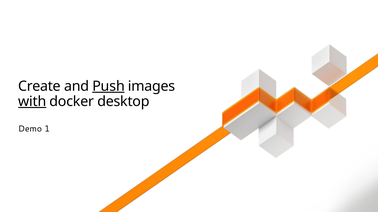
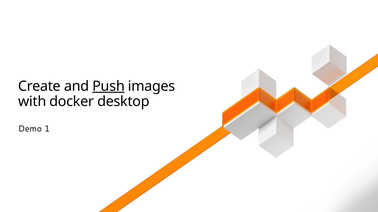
with underline: present -> none (32, 102)
